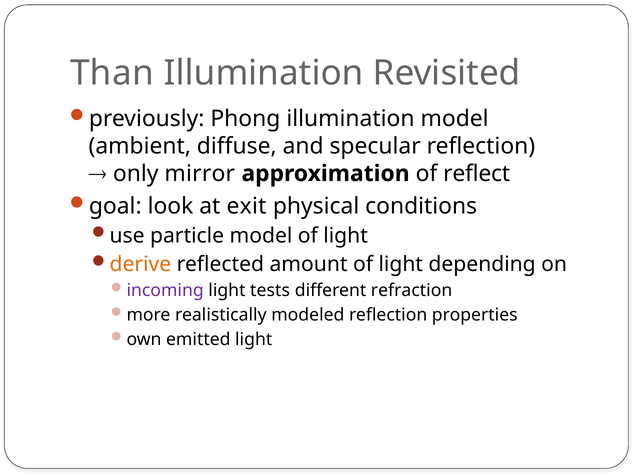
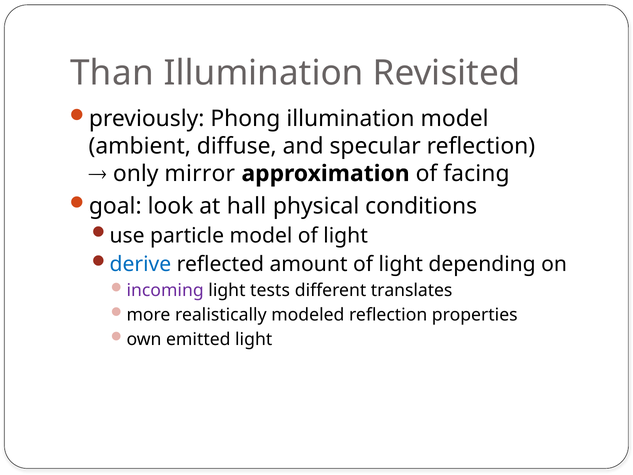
reflect: reflect -> facing (476, 173)
exit: exit -> hall (247, 206)
derive colour: orange -> blue (140, 264)
refraction: refraction -> translates (412, 290)
